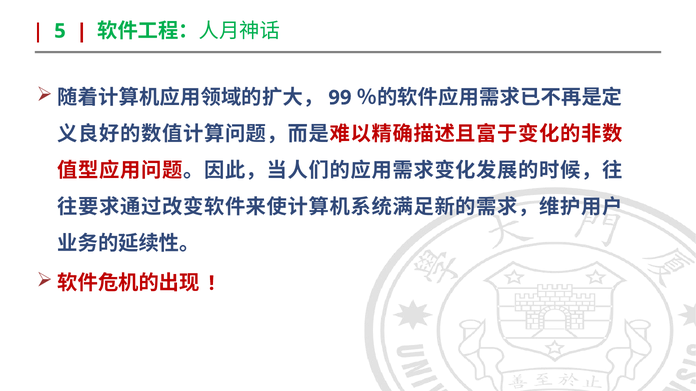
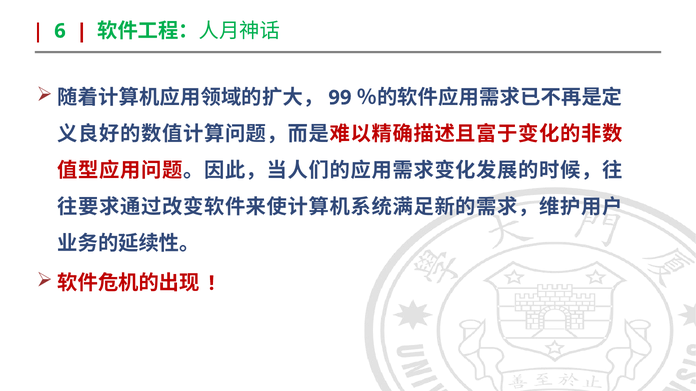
5: 5 -> 6 (60, 31)
